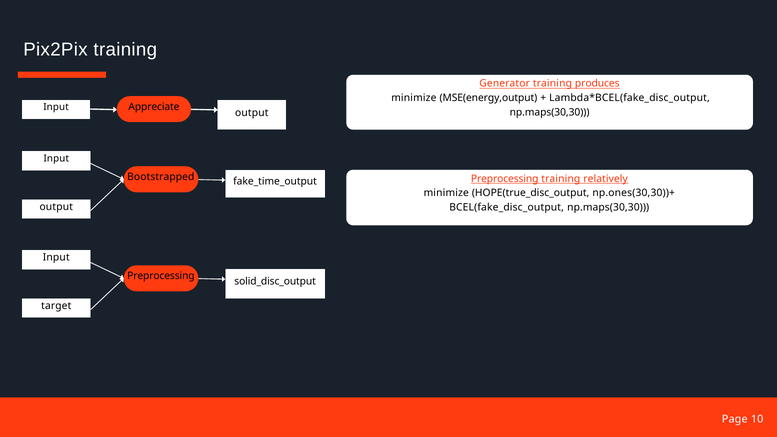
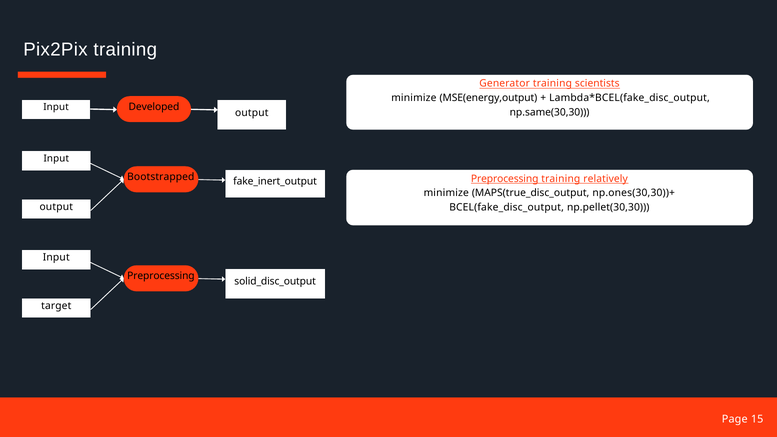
produces: produces -> scientists (597, 83)
Appreciate: Appreciate -> Developed (154, 107)
np.maps(30,30: np.maps(30,30 -> np.same(30,30 (550, 112)
fake_time_output: fake_time_output -> fake_inert_output (275, 181)
HOPE(true_disc_output: HOPE(true_disc_output -> MAPS(true_disc_output (531, 193)
BCEL(fake_disc_output np.maps(30,30: np.maps(30,30 -> np.pellet(30,30 (608, 207)
10: 10 -> 15 (757, 419)
